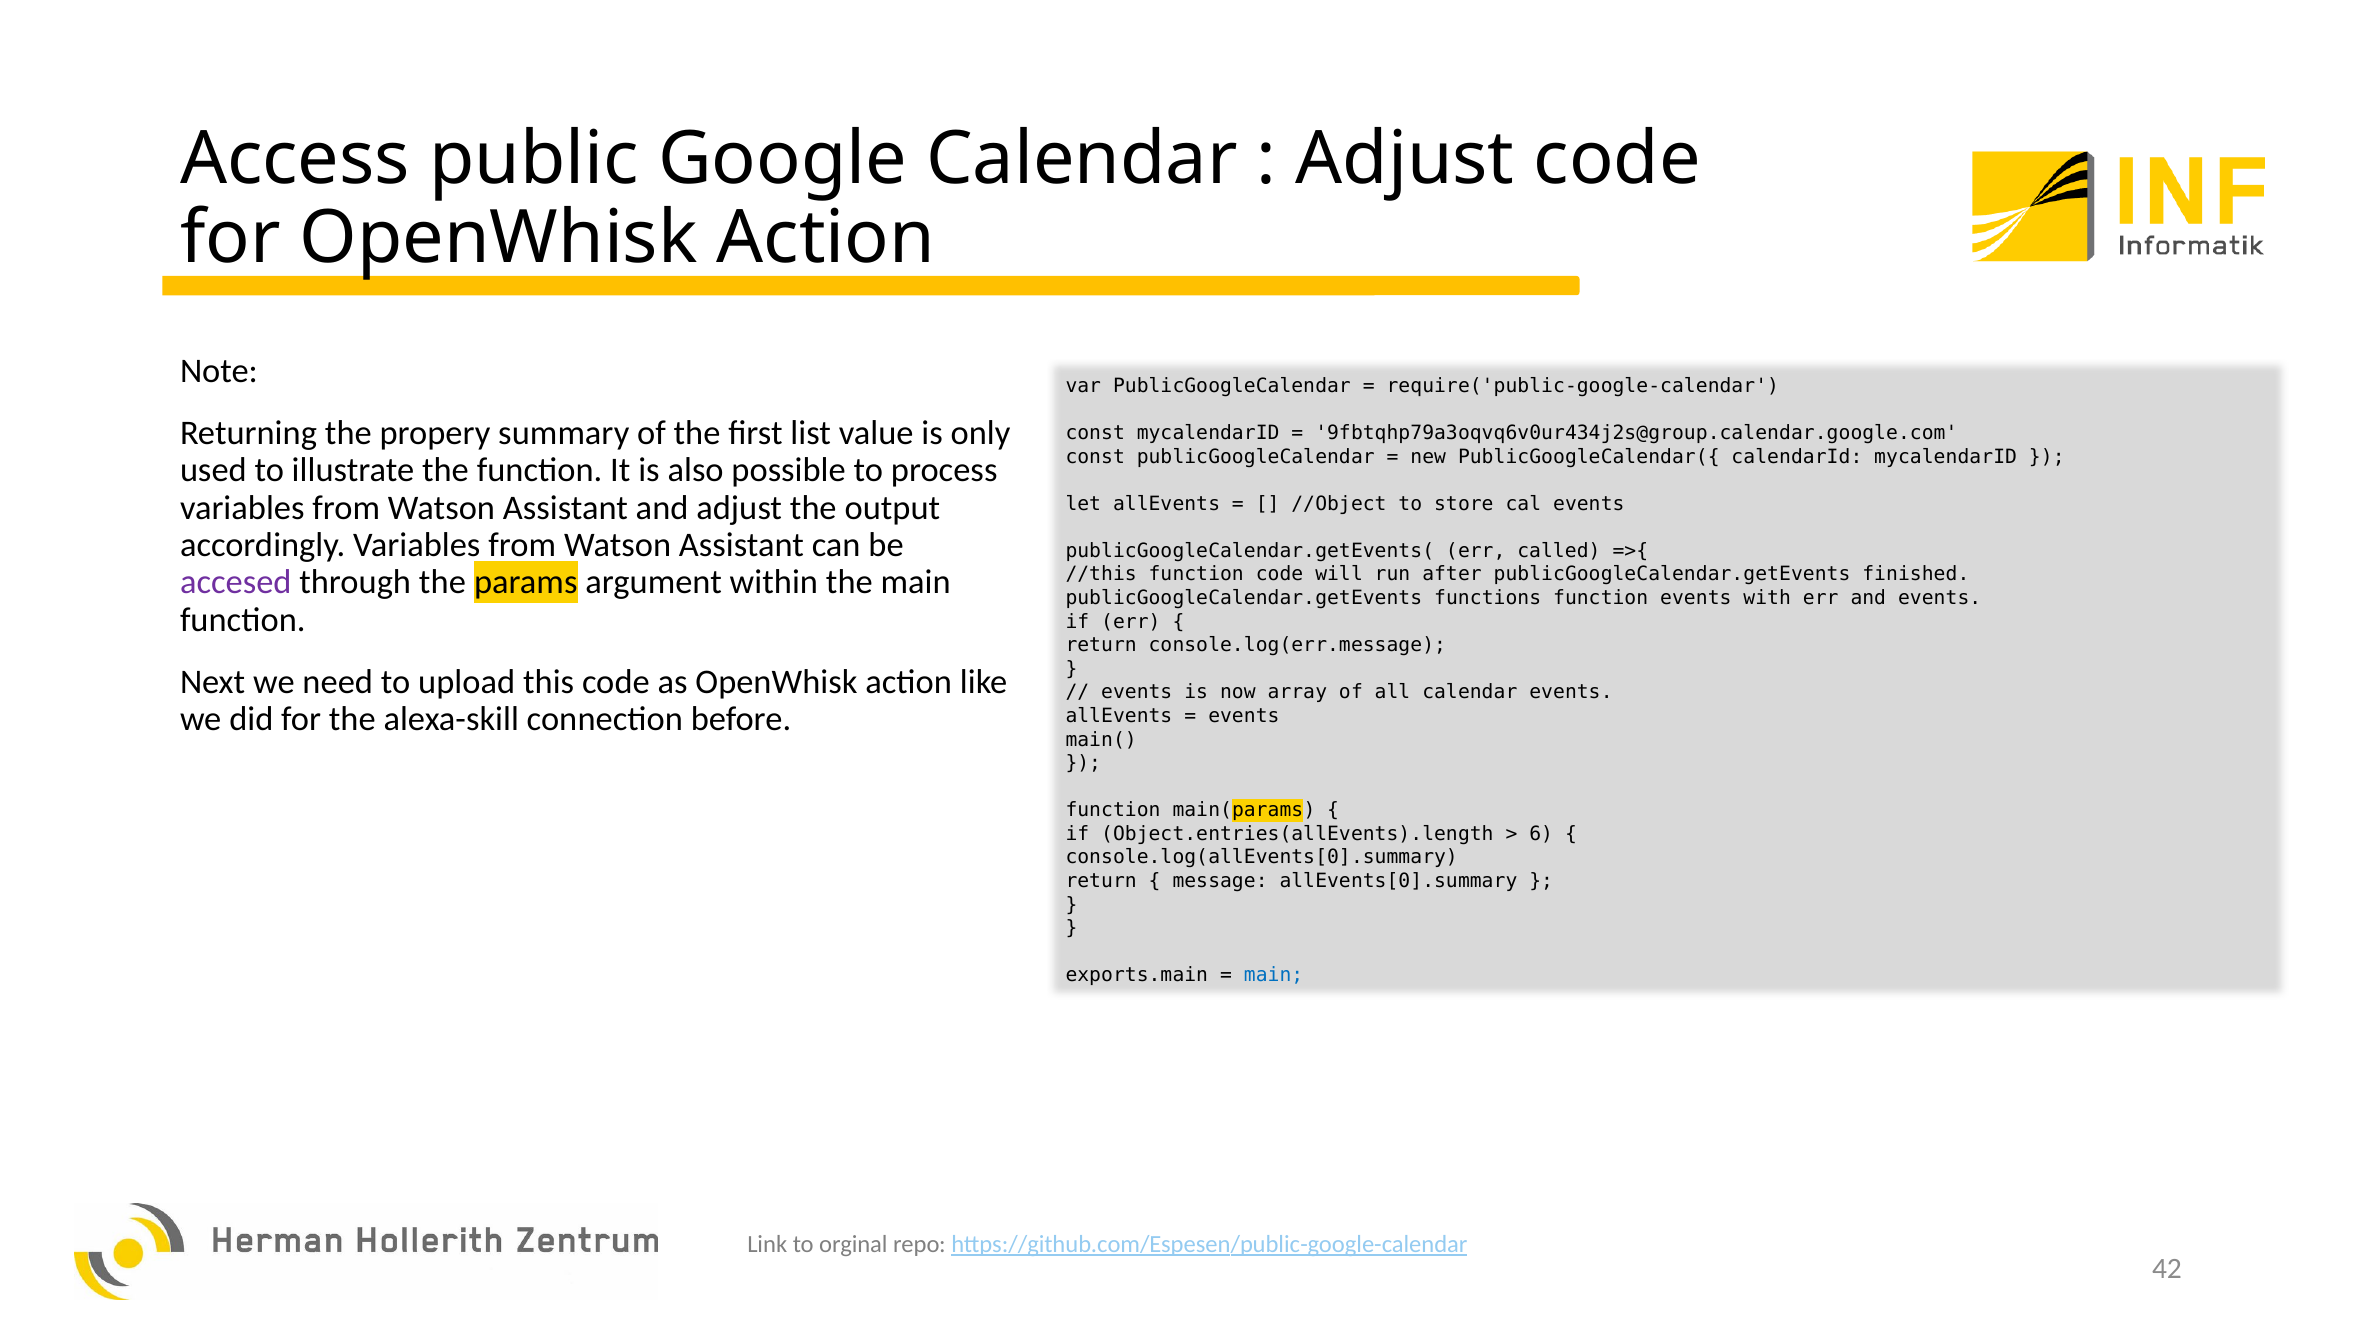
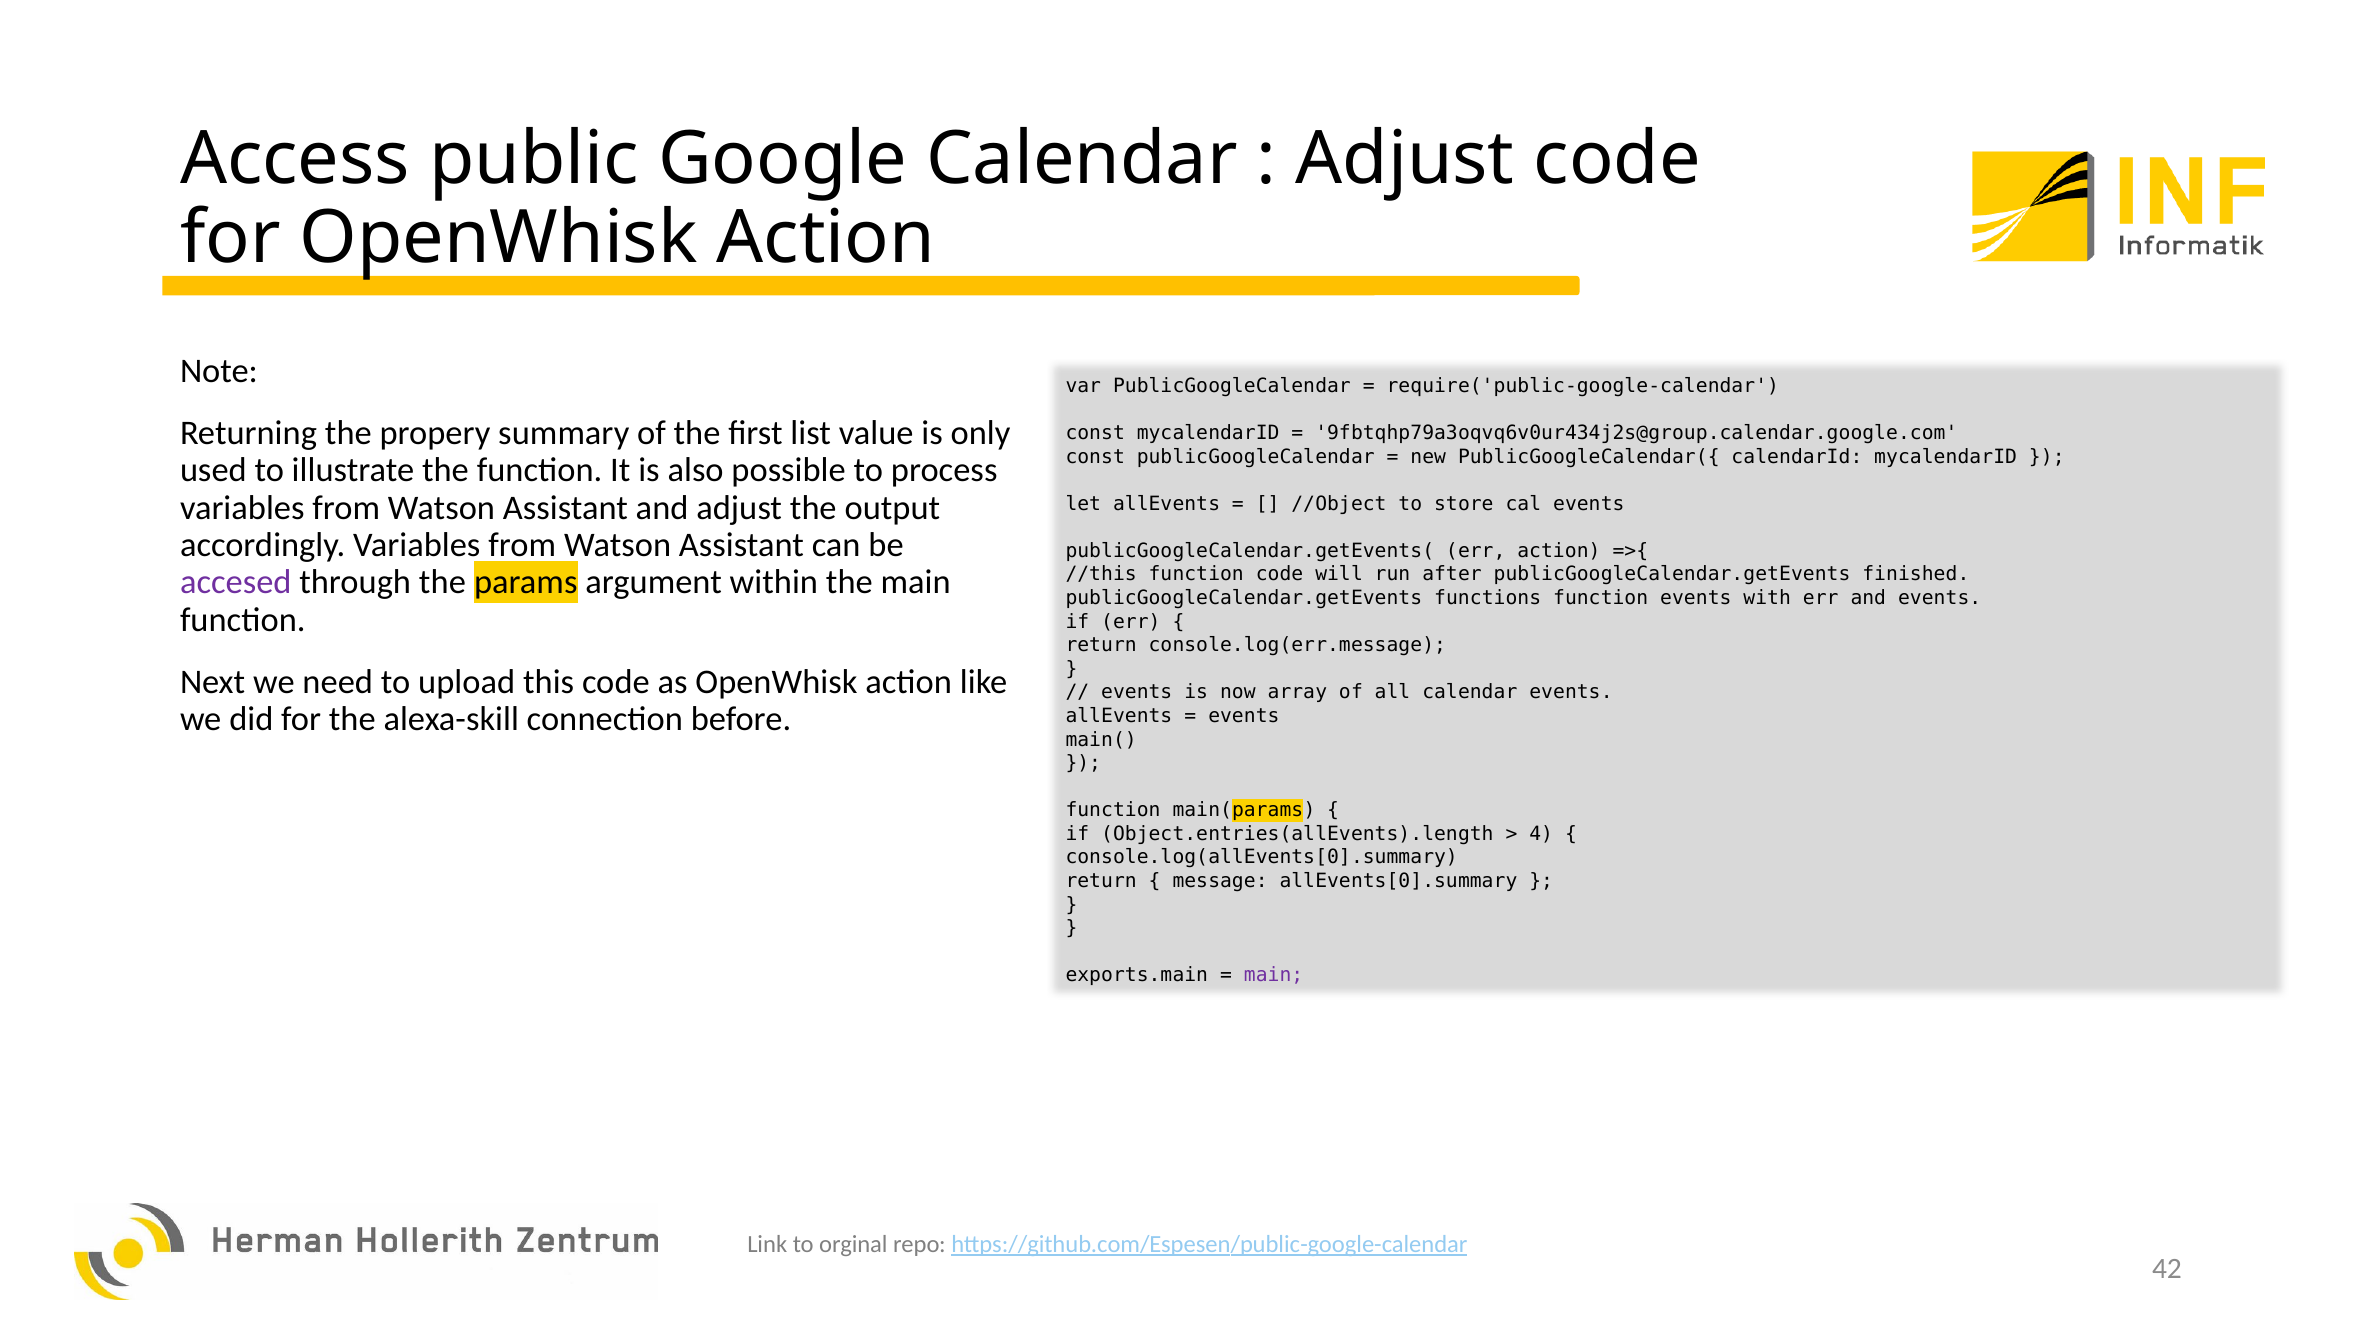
err called: called -> action (1559, 551)
6: 6 -> 4 (1541, 834)
main colour: blue -> purple (1274, 975)
